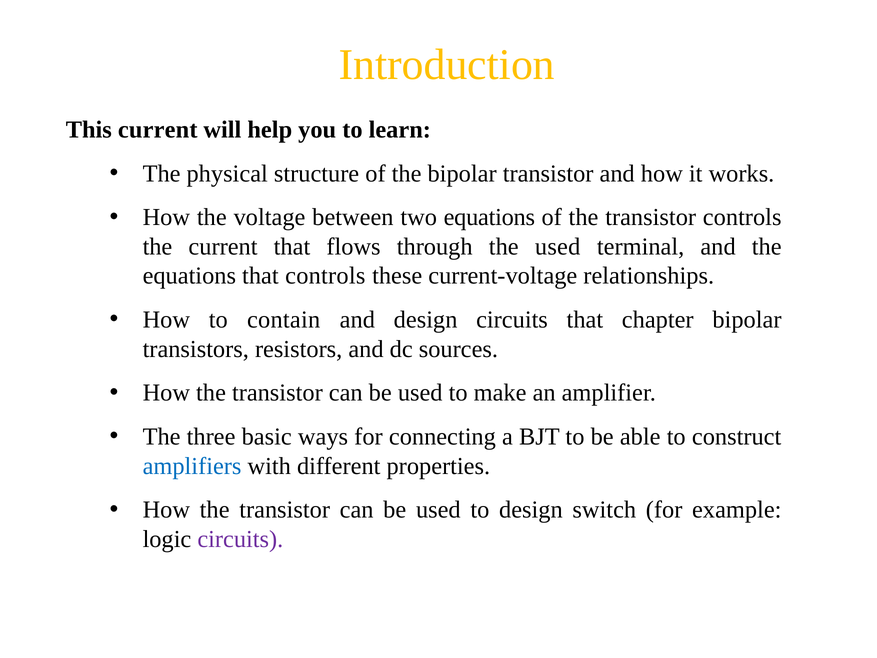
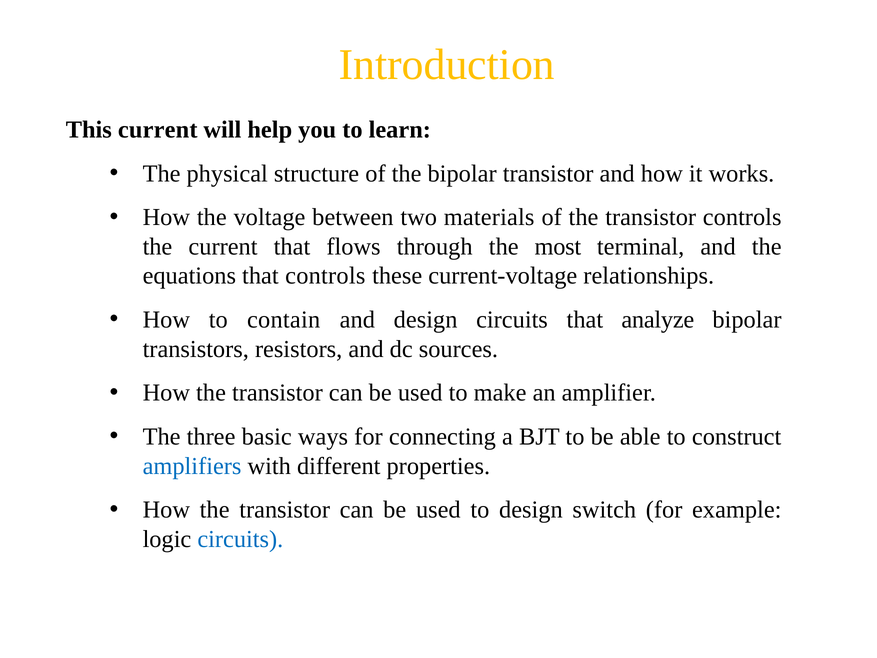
two equations: equations -> materials (489, 217)
the used: used -> most (558, 247)
chapter: chapter -> analyze (658, 320)
circuits colour: purple -> blue (240, 539)
